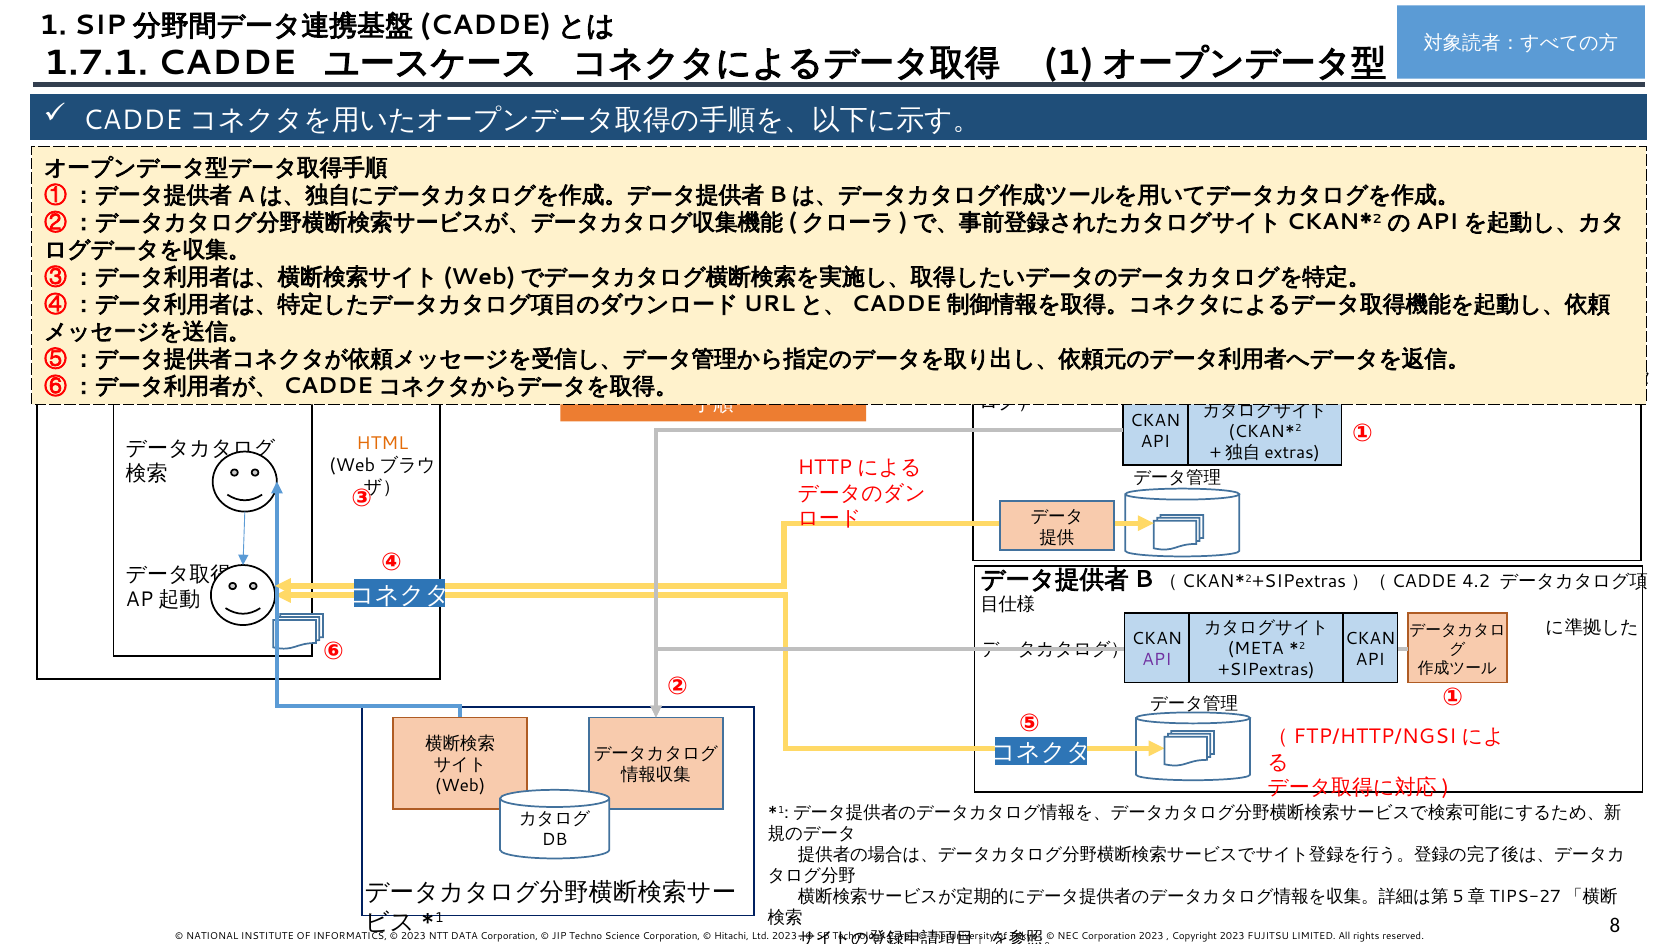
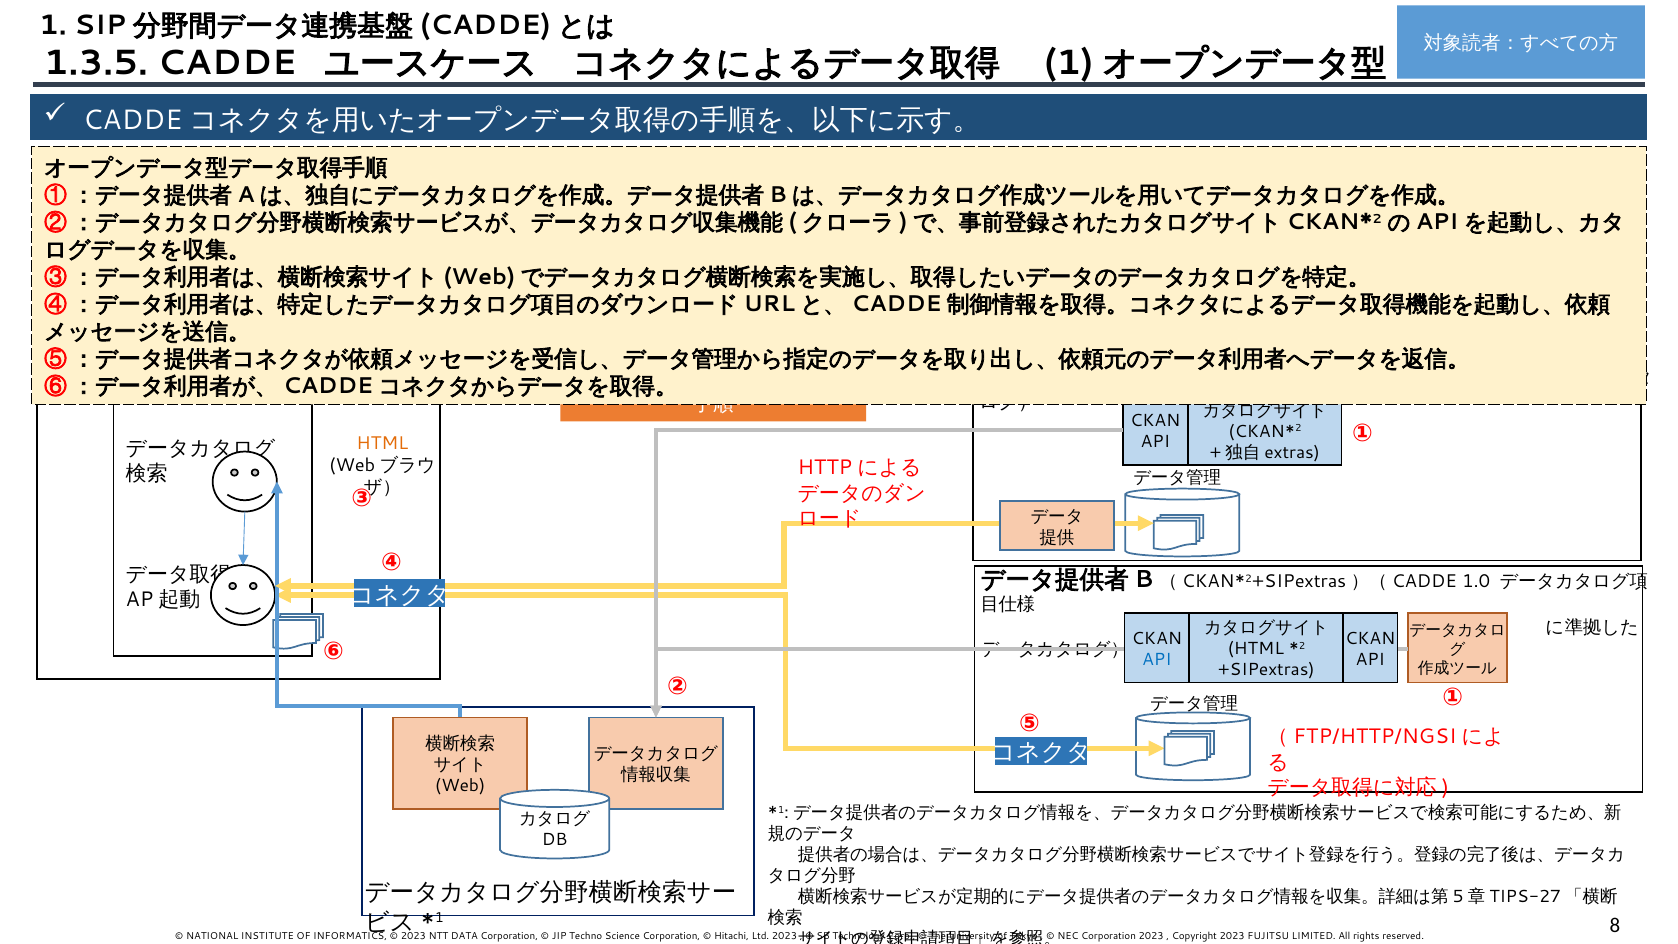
1.7.1: 1.7.1 -> 1.3.5 (96, 63)
4.2: 4.2 -> 1.0 (1476, 582)
META: META -> HTML (1256, 649)
API colour: purple -> blue (1157, 660)
